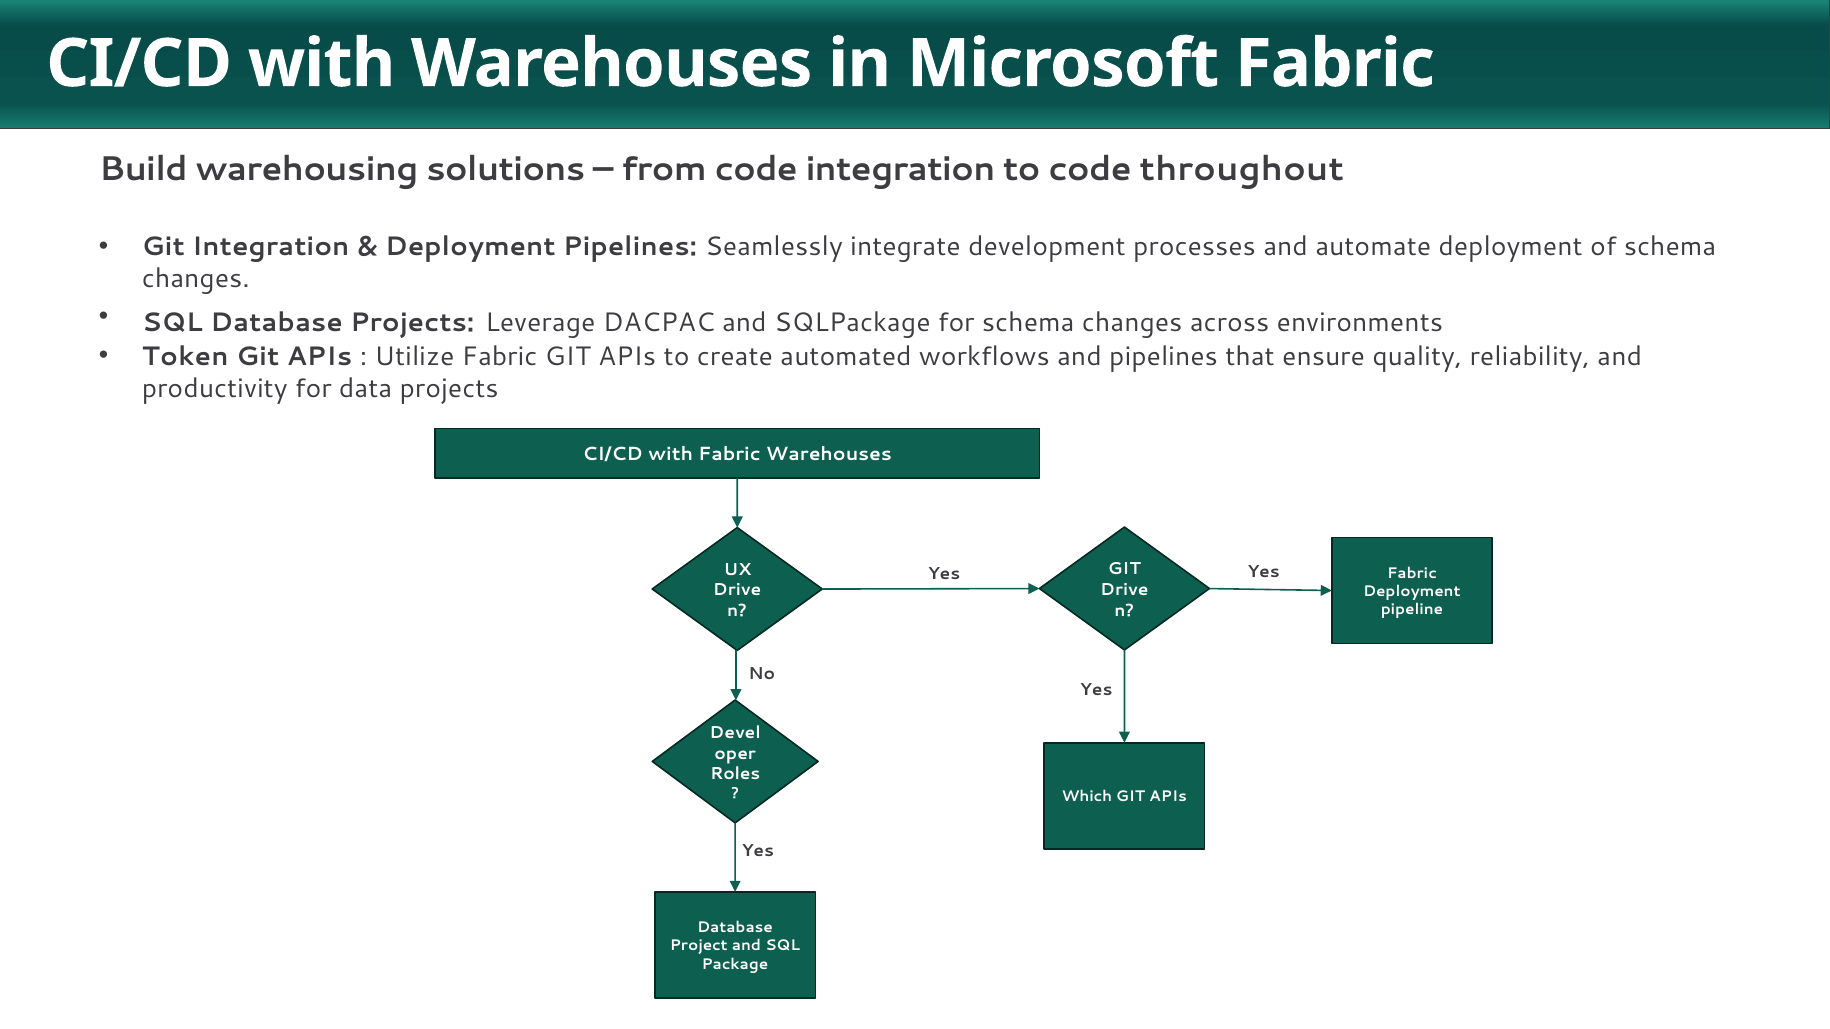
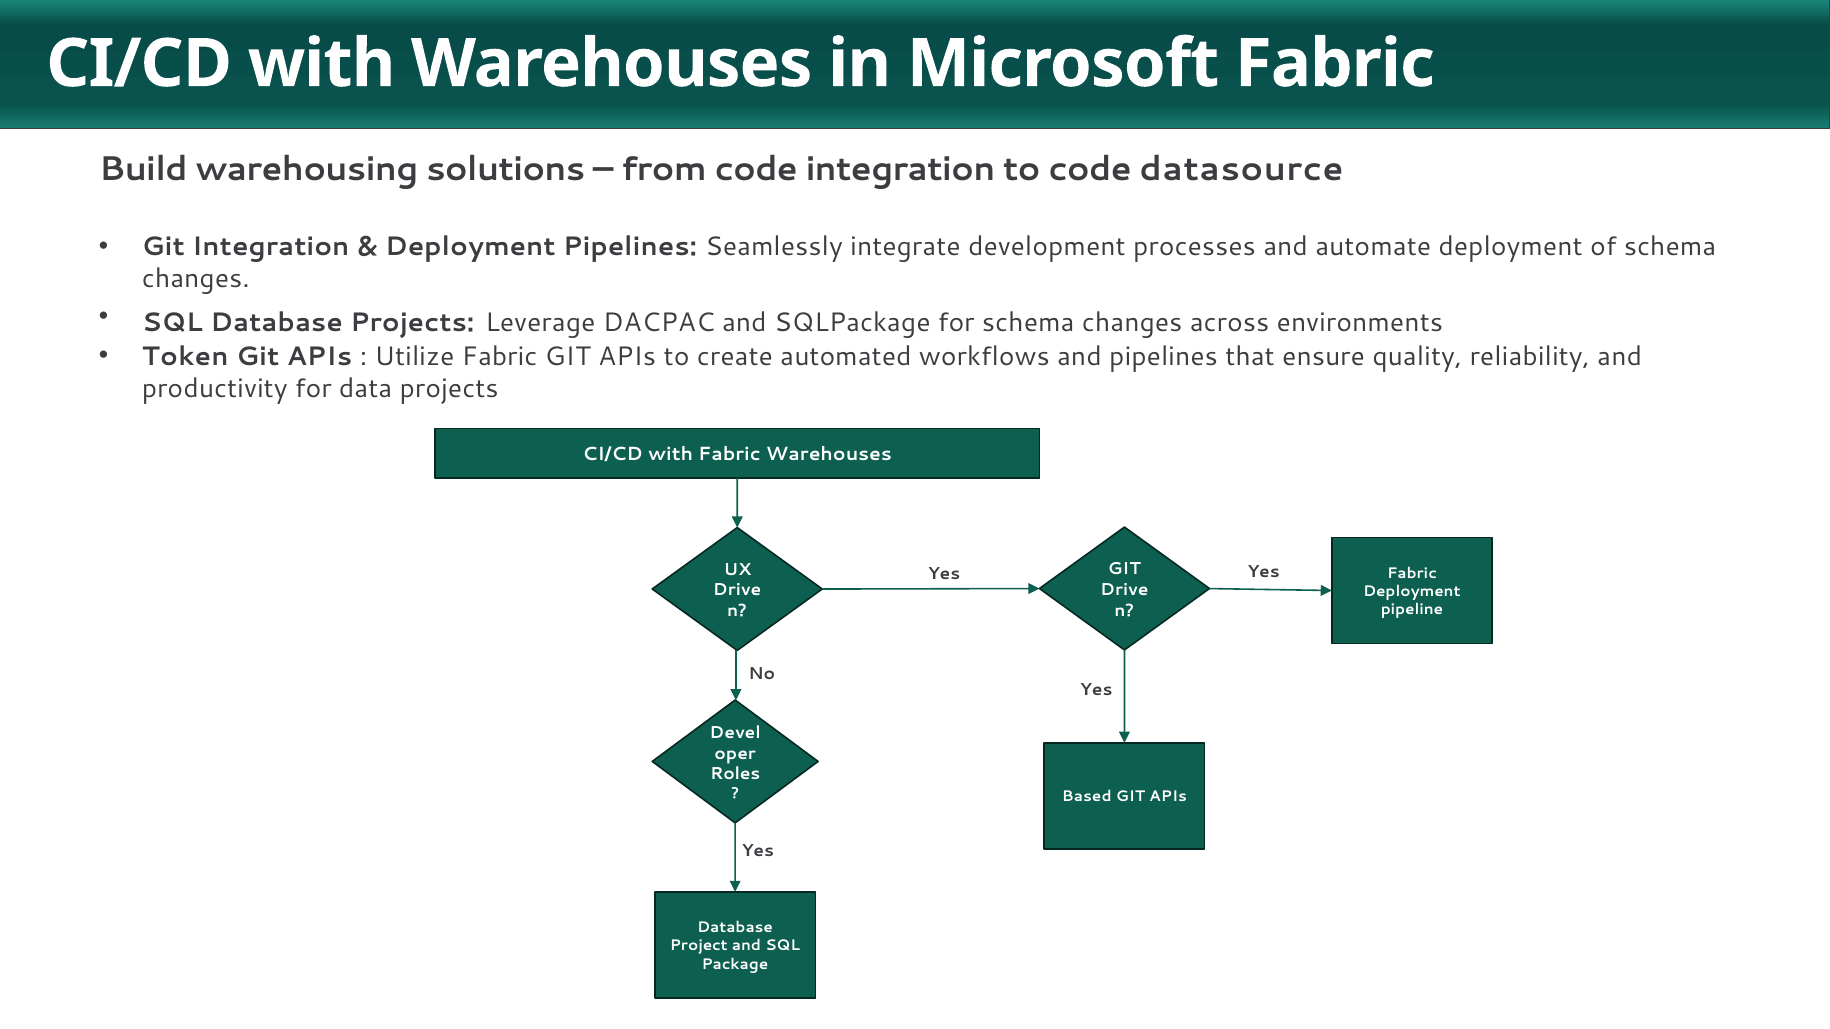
throughout: throughout -> datasource (1241, 170)
Which: Which -> Based (1087, 797)
